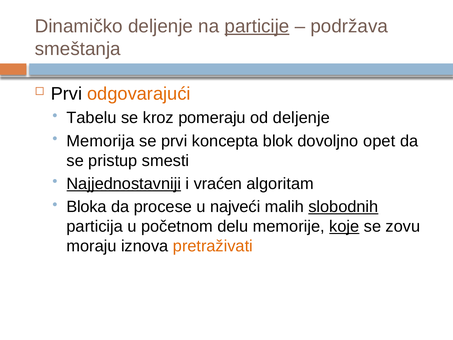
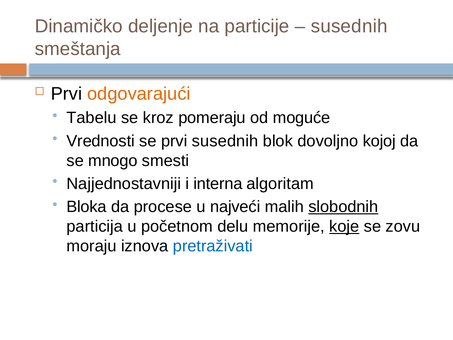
particije underline: present -> none (257, 26)
podržava: podržava -> susednih (349, 26)
od deljenje: deljenje -> moguće (302, 118)
Memorija: Memorija -> Vrednosti (101, 141)
prvi koncepta: koncepta -> susednih (225, 141)
opet: opet -> kojoj (379, 141)
pristup: pristup -> mnogo (113, 161)
Najjednostavniji underline: present -> none (124, 184)
vraćen: vraćen -> interna (218, 184)
pretraživati colour: orange -> blue (213, 246)
